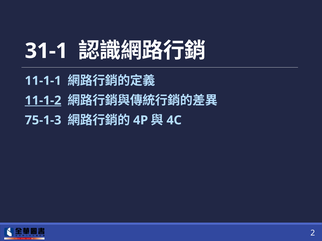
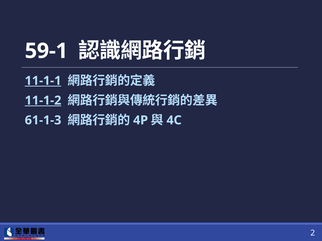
31-1: 31-1 -> 59-1 (46, 51)
11-1-1 underline: none -> present (43, 81)
75-1-3: 75-1-3 -> 61-1-3 (43, 120)
